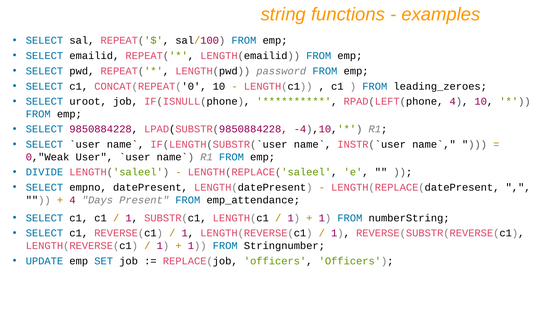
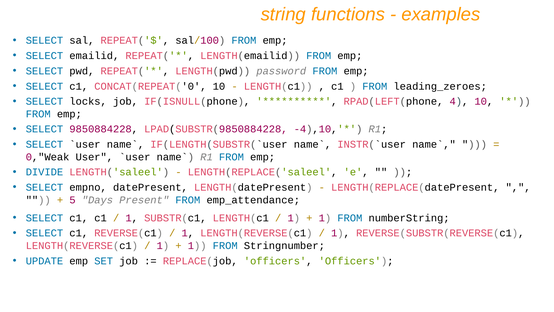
uroot: uroot -> locks (88, 101)
4: 4 -> 5 (73, 200)
